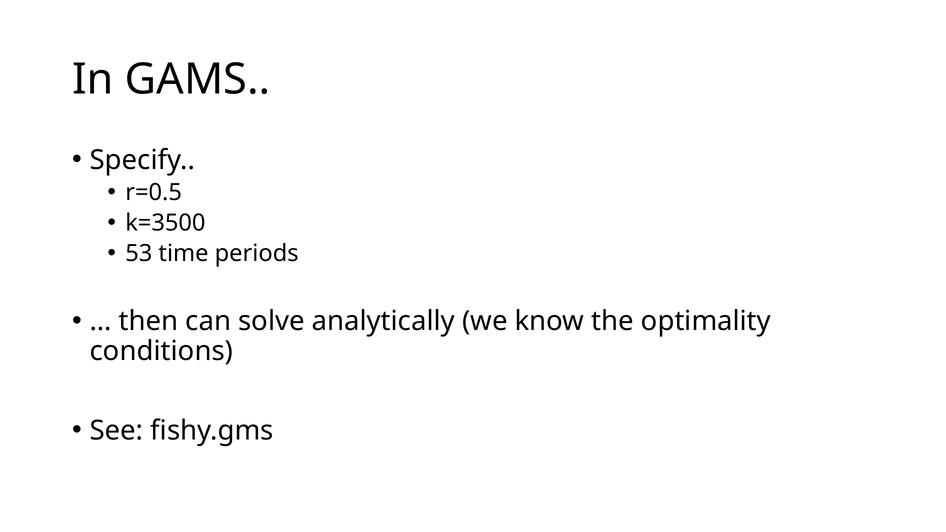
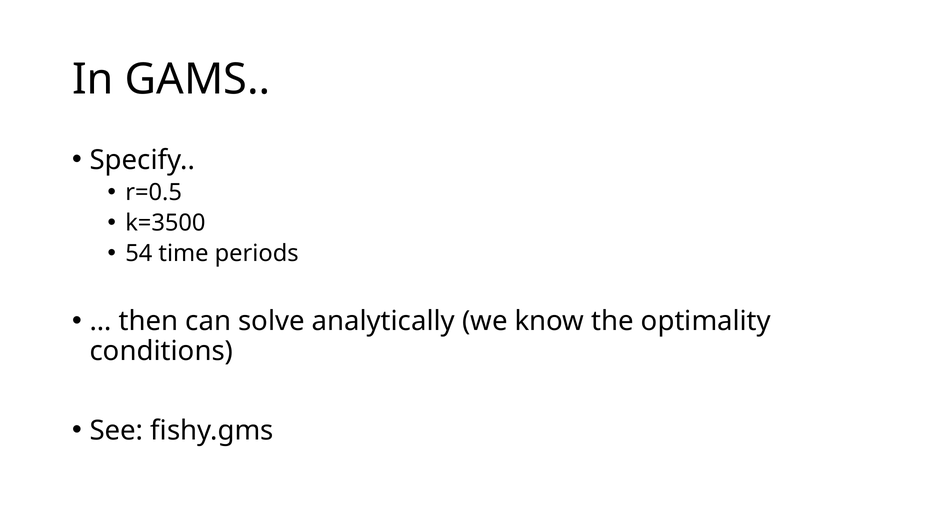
53: 53 -> 54 (139, 253)
